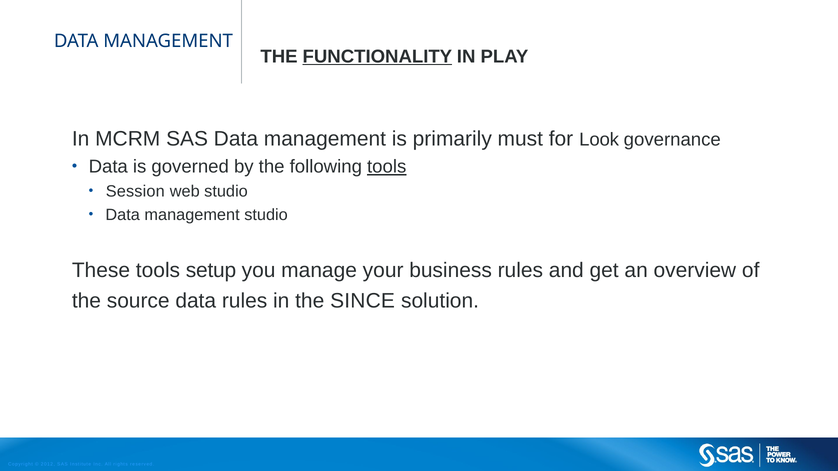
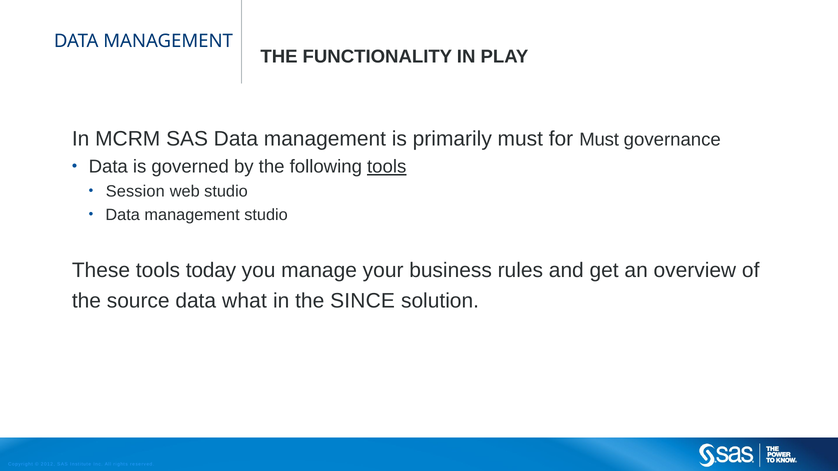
FUNCTIONALITY underline: present -> none (377, 57)
for Look: Look -> Must (599, 140)
setup: setup -> today (211, 271)
data rules: rules -> what (244, 301)
